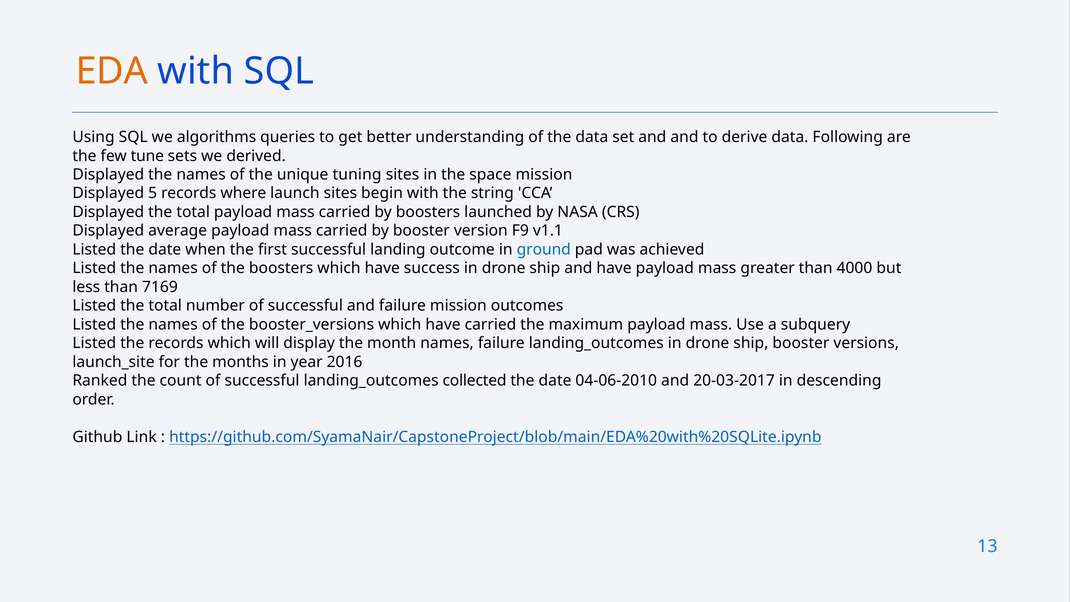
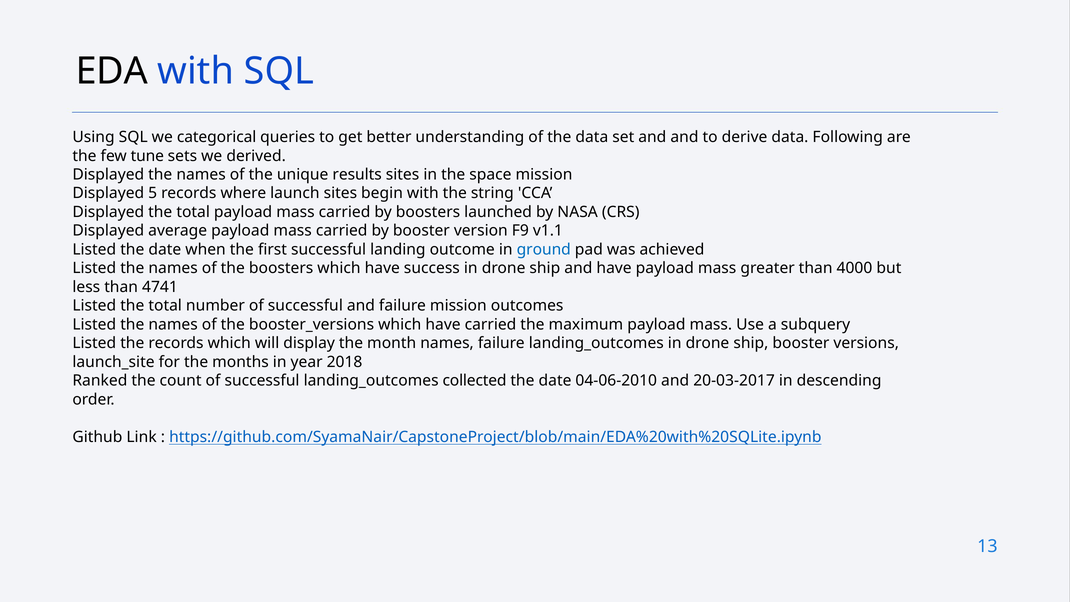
EDA colour: orange -> black (112, 71)
algorithms: algorithms -> categorical (217, 137)
tuning: tuning -> results (357, 175)
7169: 7169 -> 4741 (160, 287)
2016: 2016 -> 2018 (345, 362)
